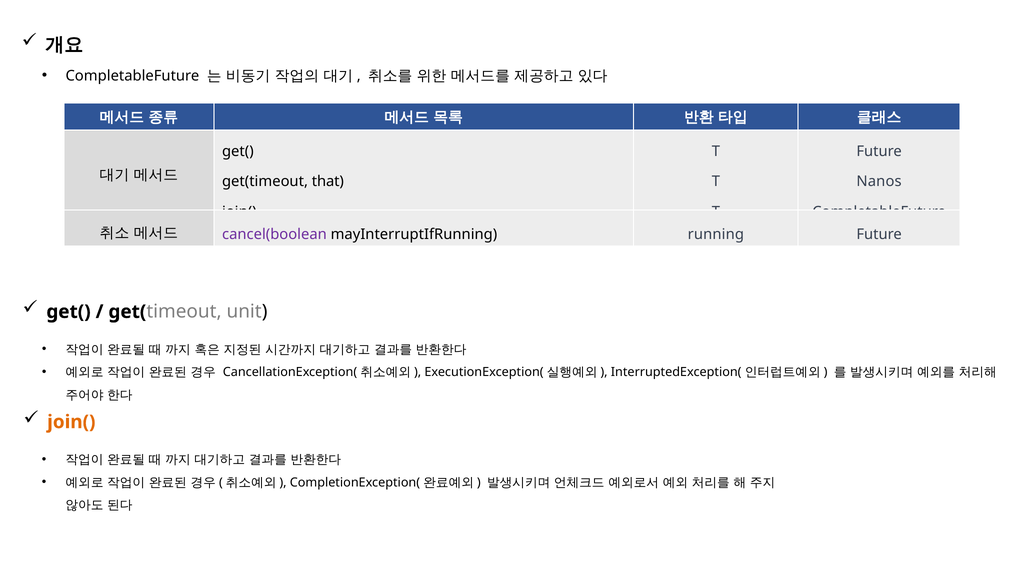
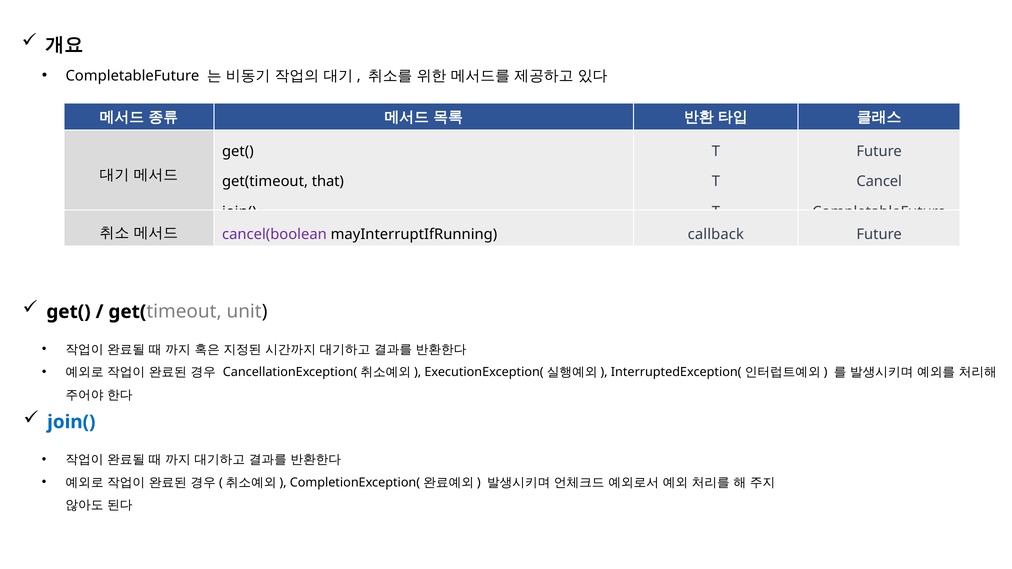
Nanos: Nanos -> Cancel (879, 182)
running: running -> callback (716, 234)
join( colour: orange -> blue (71, 422)
